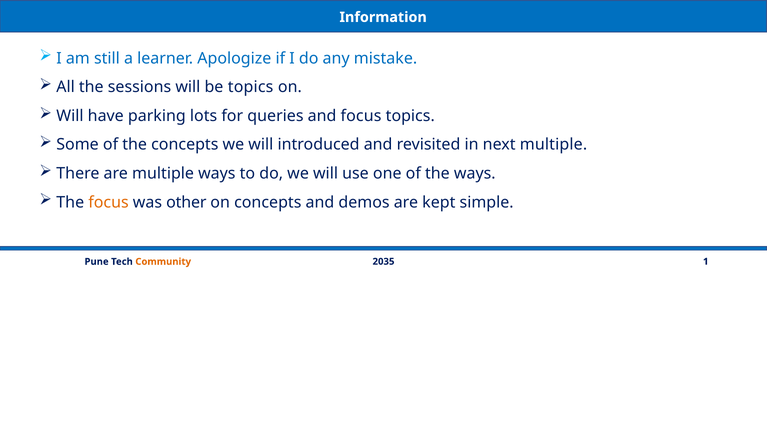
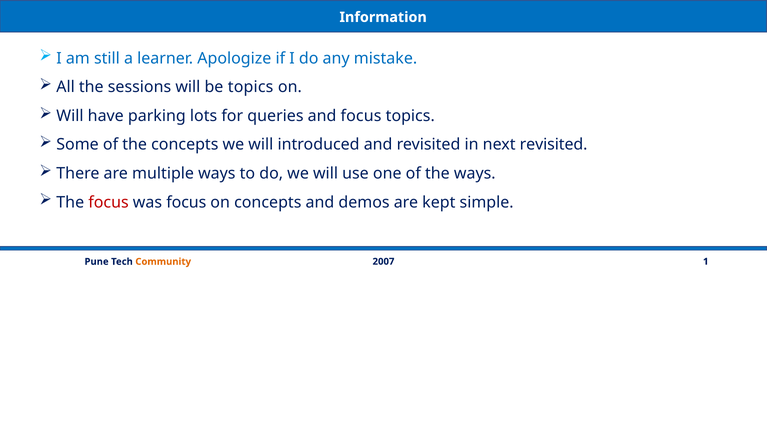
next multiple: multiple -> revisited (554, 144)
focus colour: orange -> red (108, 202)
was other: other -> focus (186, 202)
2035: 2035 -> 2007 (383, 261)
